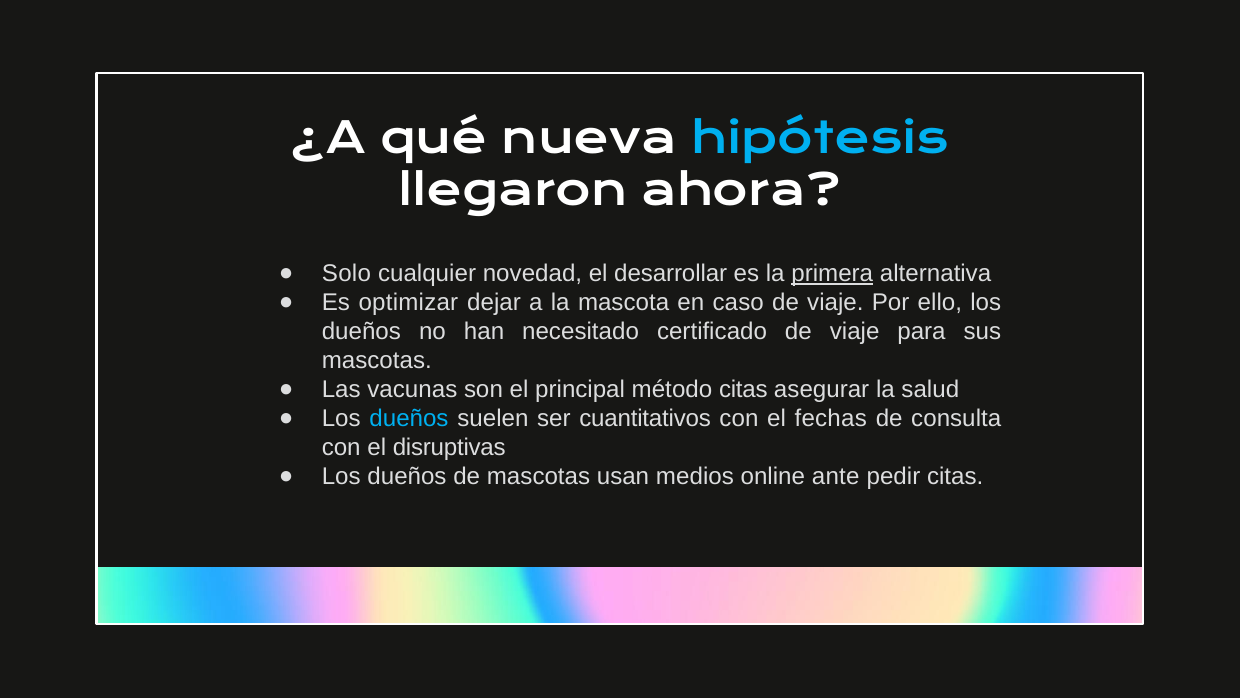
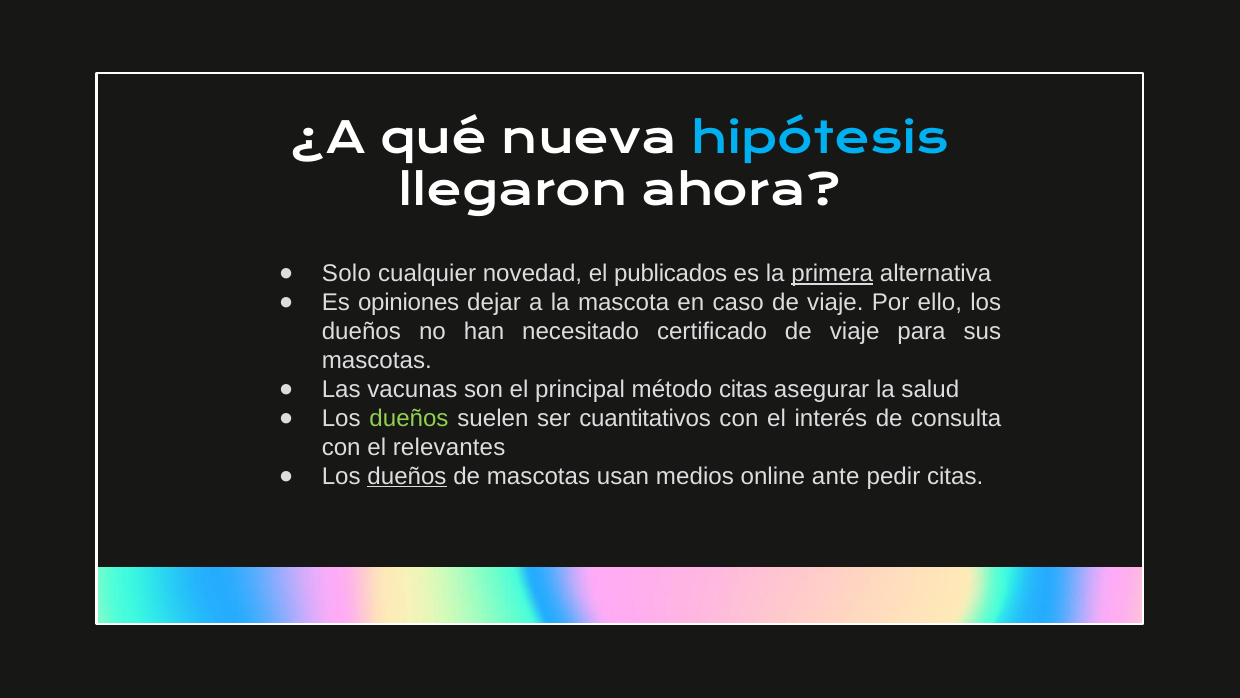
desarrollar: desarrollar -> publicados (671, 273)
optimizar: optimizar -> opiniones (409, 302)
dueños colour: light blue -> light green (409, 418)
fechas: fechas -> interés (831, 418)
disruptivas: disruptivas -> relevantes (449, 447)
dueños underline: none -> present (407, 476)
